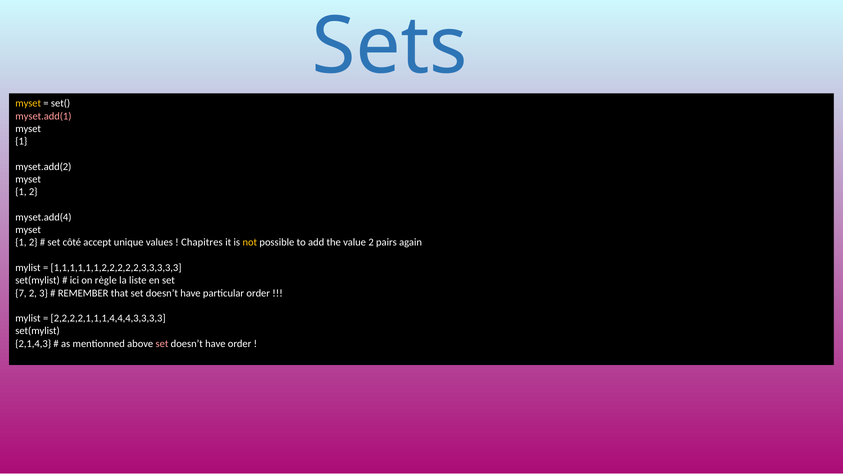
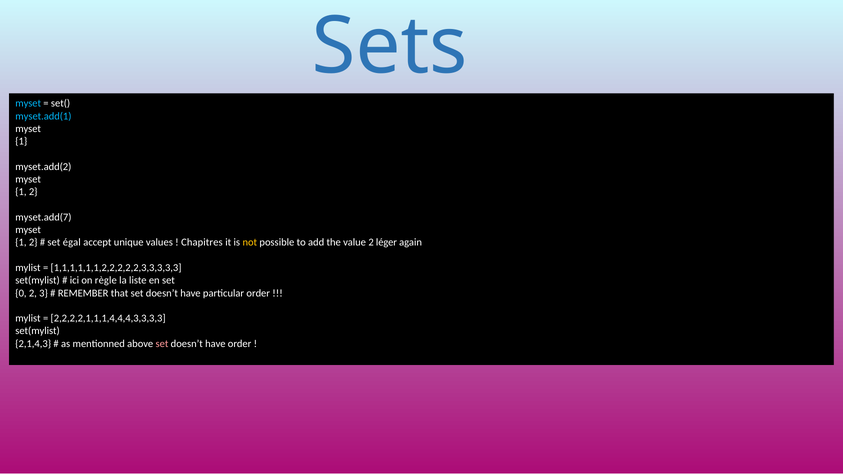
myset colour: yellow -> light blue (28, 103)
myset.add(1 colour: pink -> light blue (43, 116)
myset.add(4: myset.add(4 -> myset.add(7 (43, 217)
côté: côté -> égal (72, 243)
pairs: pairs -> léger (386, 243)
7: 7 -> 0 (21, 293)
